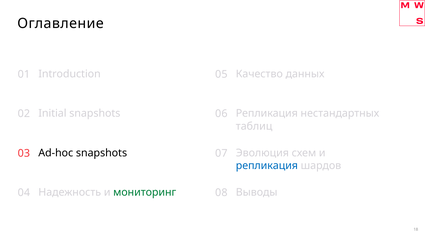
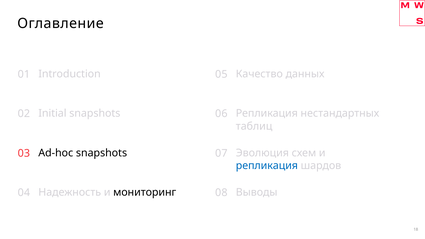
мониторинг colour: green -> black (145, 192)
